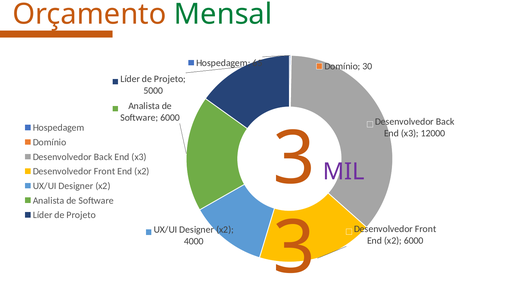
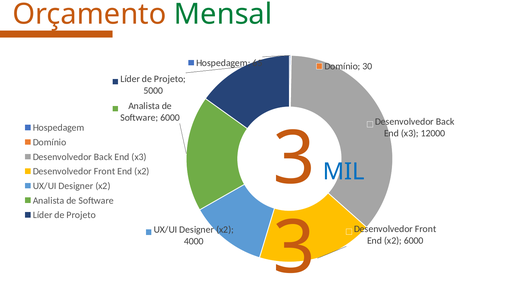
MIL colour: purple -> blue (344, 172)
